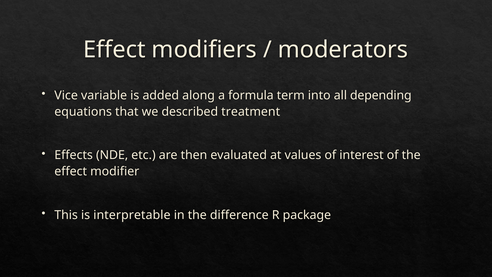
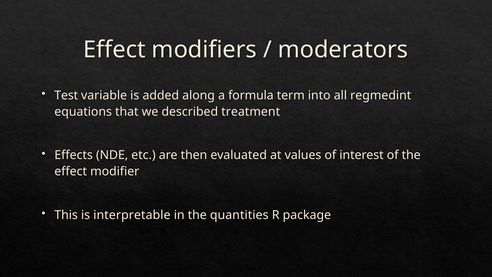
Vice: Vice -> Test (66, 95)
depending: depending -> regmedint (381, 95)
difference: difference -> quantities (239, 215)
